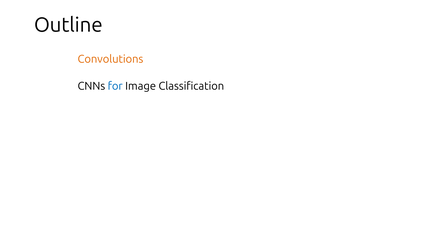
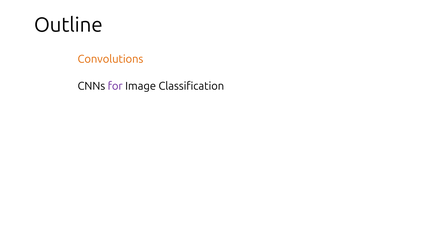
for colour: blue -> purple (115, 86)
